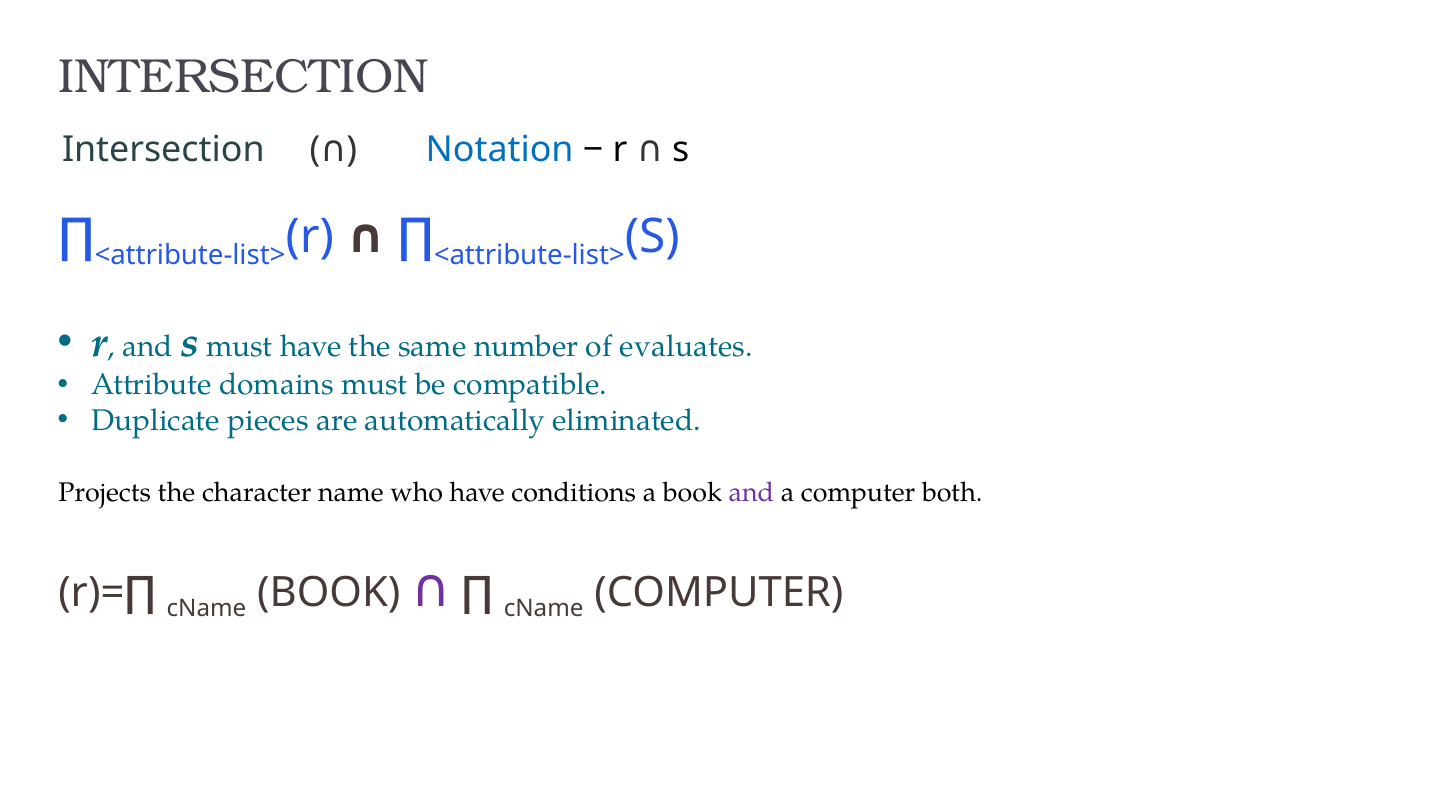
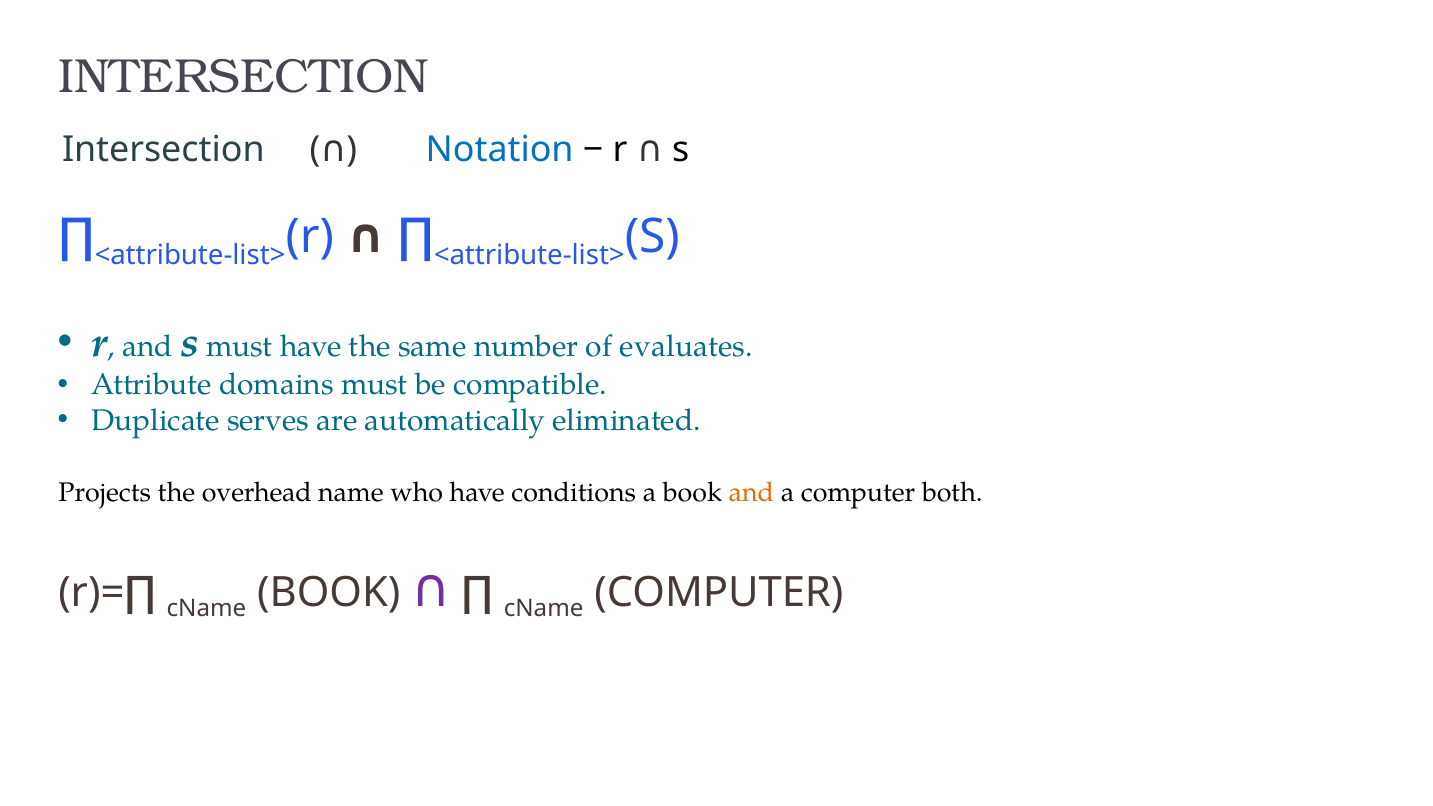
pieces: pieces -> serves (268, 421)
character: character -> overhead (257, 493)
and colour: purple -> orange (751, 493)
